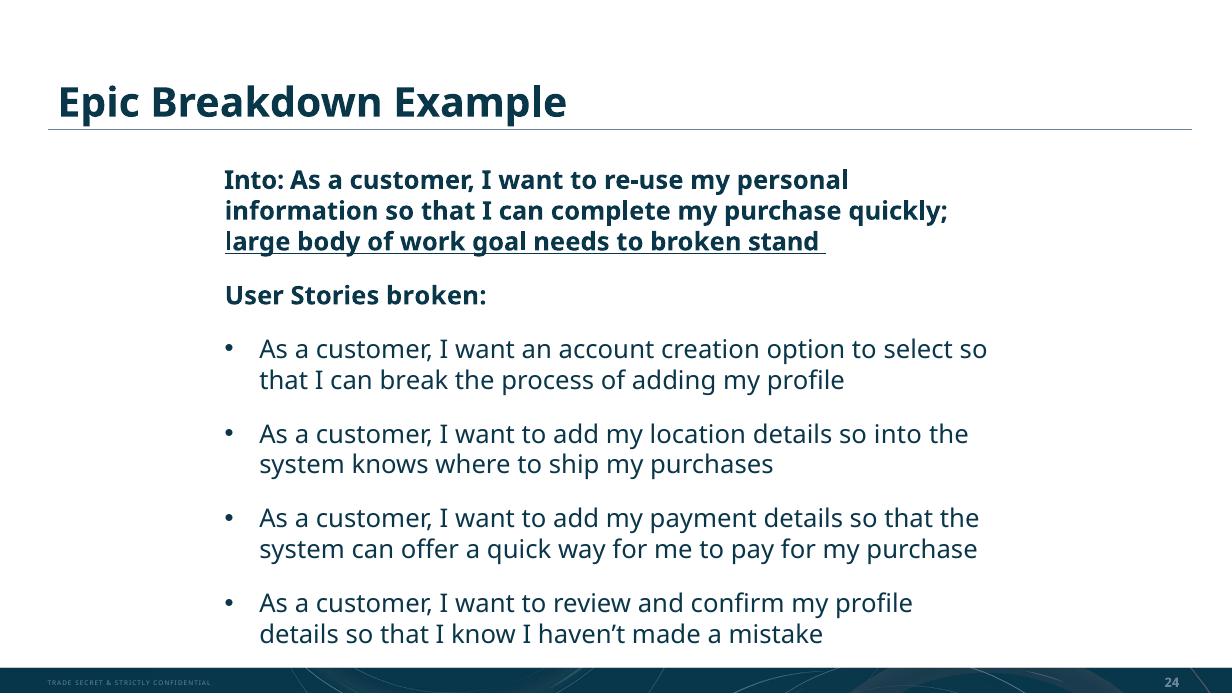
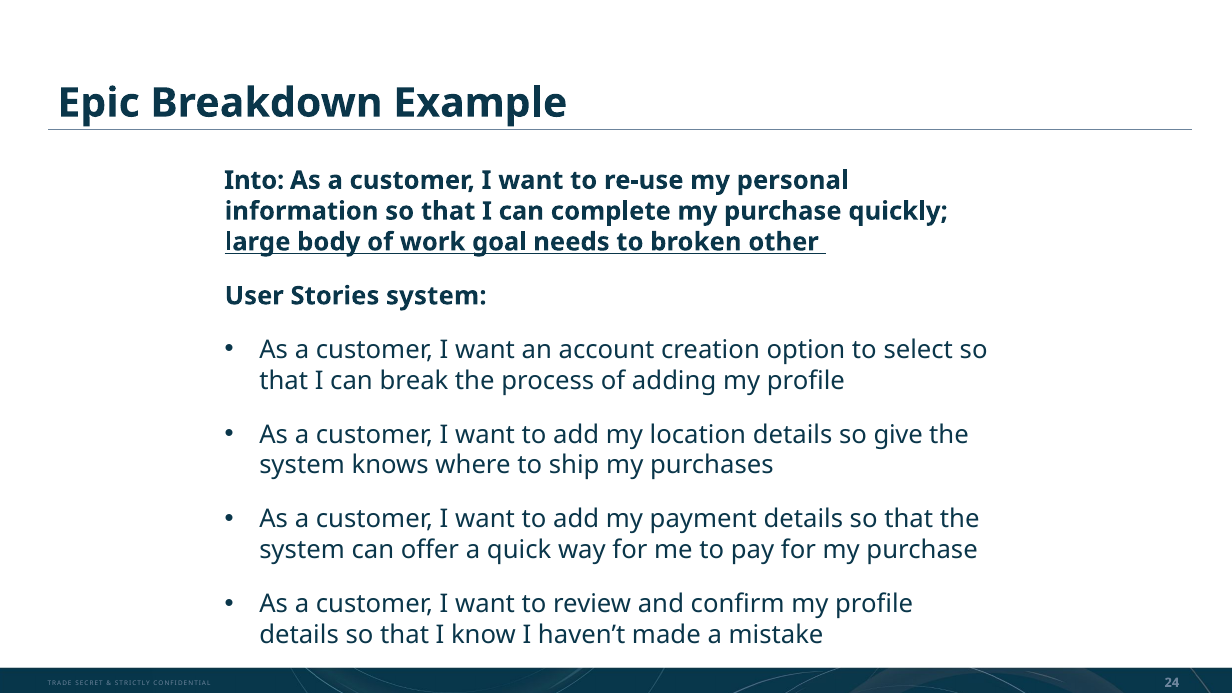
stand: stand -> other (784, 242)
Stories broken: broken -> system (436, 296)
so into: into -> give (898, 435)
